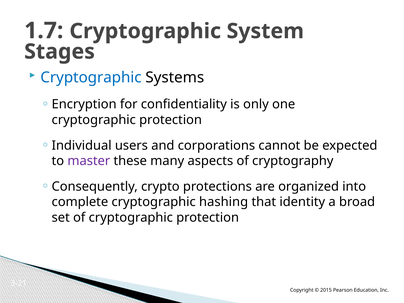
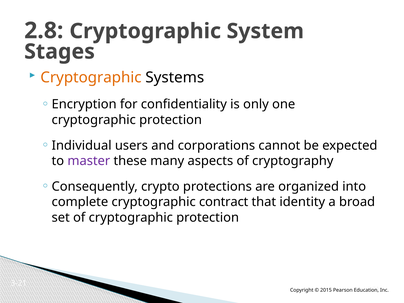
1.7: 1.7 -> 2.8 (44, 31)
Cryptographic colour: blue -> orange (91, 78)
hashing: hashing -> contract (224, 202)
